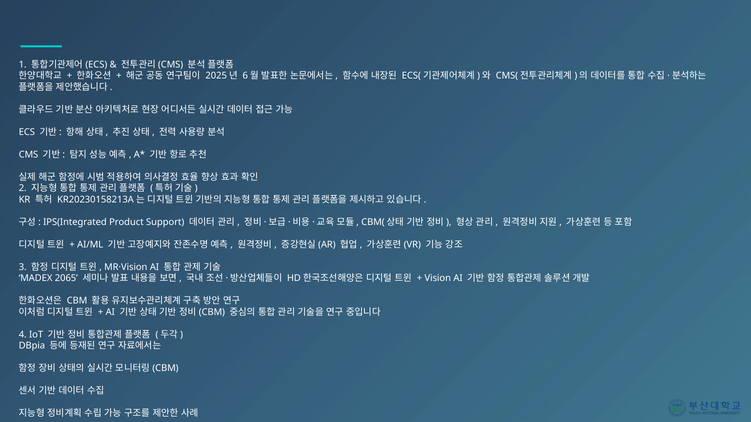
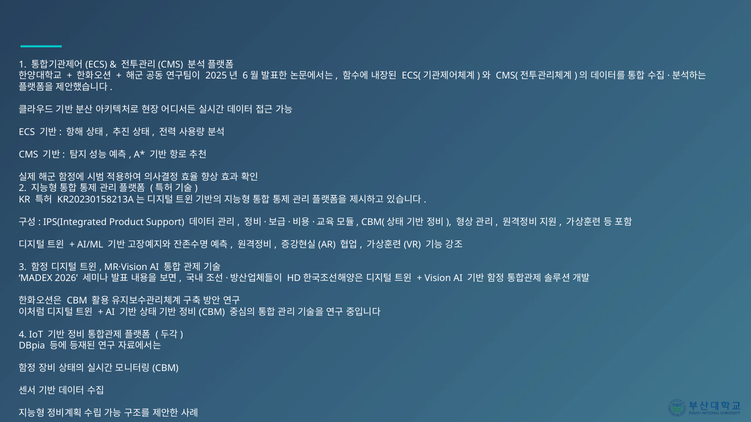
2065: 2065 -> 2026 (66, 279)
